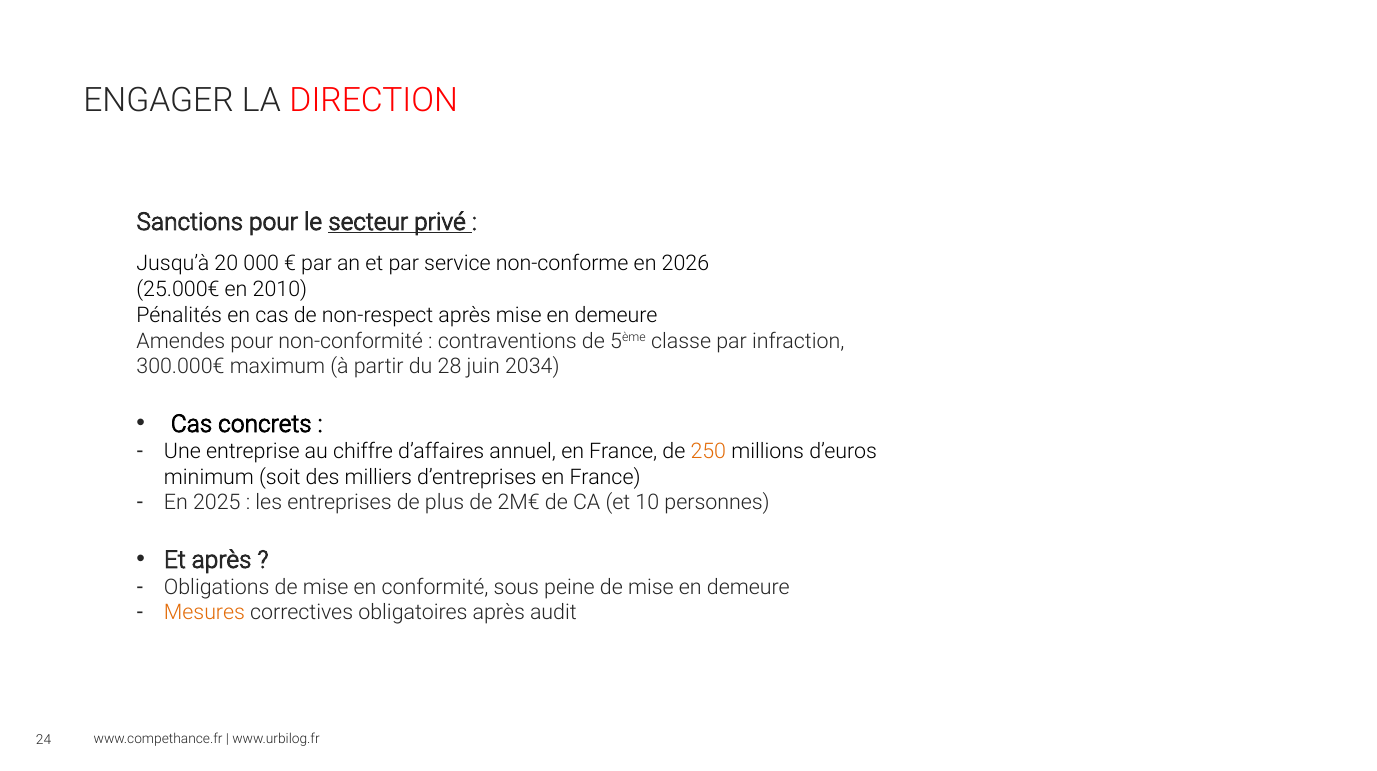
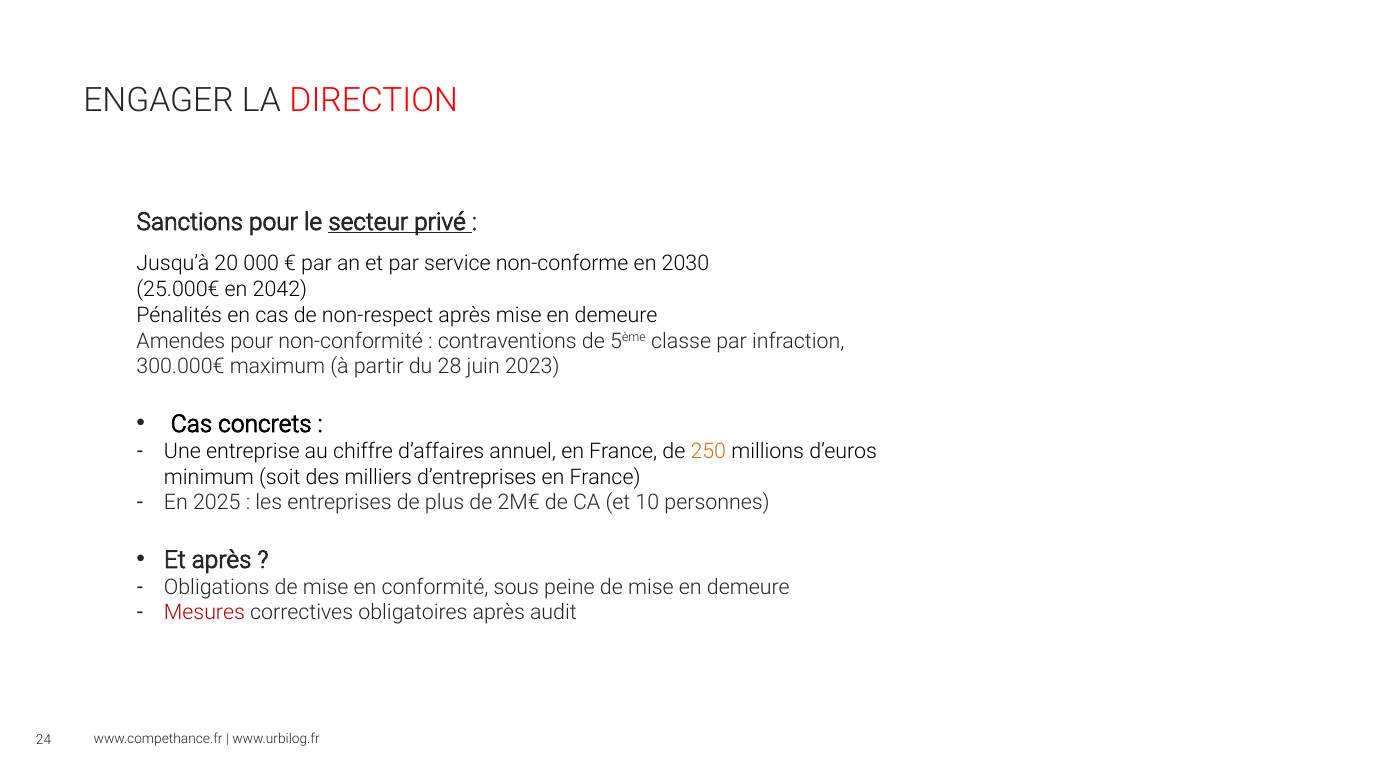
2026: 2026 -> 2030 (685, 264)
2010: 2010 -> 2042 (280, 290)
2034: 2034 -> 2023 (532, 367)
Mesures colour: orange -> red (204, 613)
